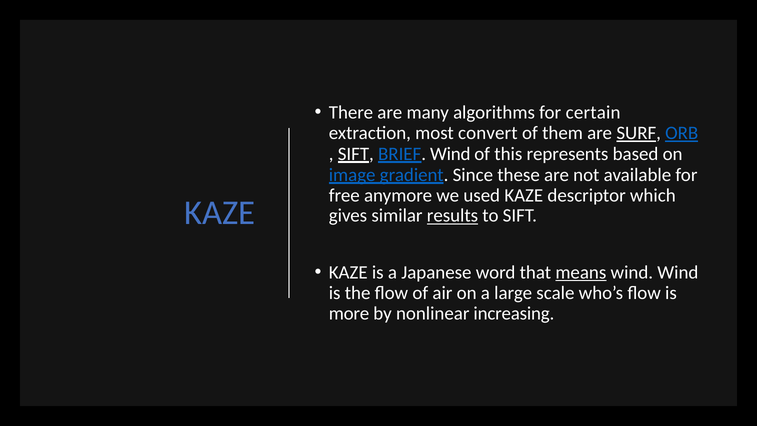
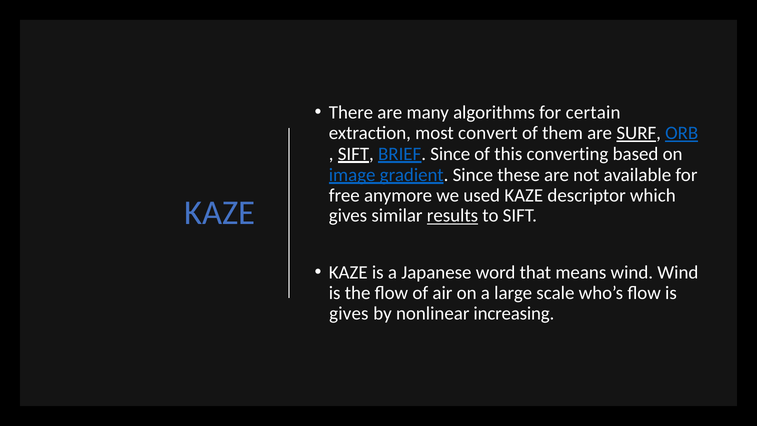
BRIEF Wind: Wind -> Since (450, 154)
represents: represents -> converting (567, 154)
means underline: present -> none (581, 272)
more: more -> gives (349, 313)
